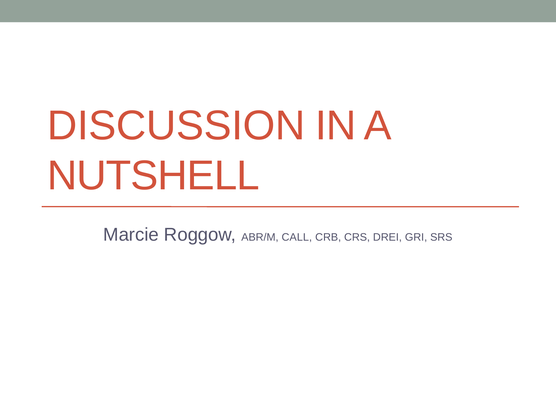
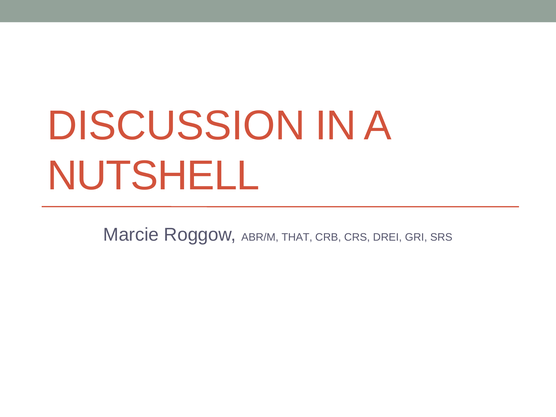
CALL: CALL -> THAT (297, 237)
